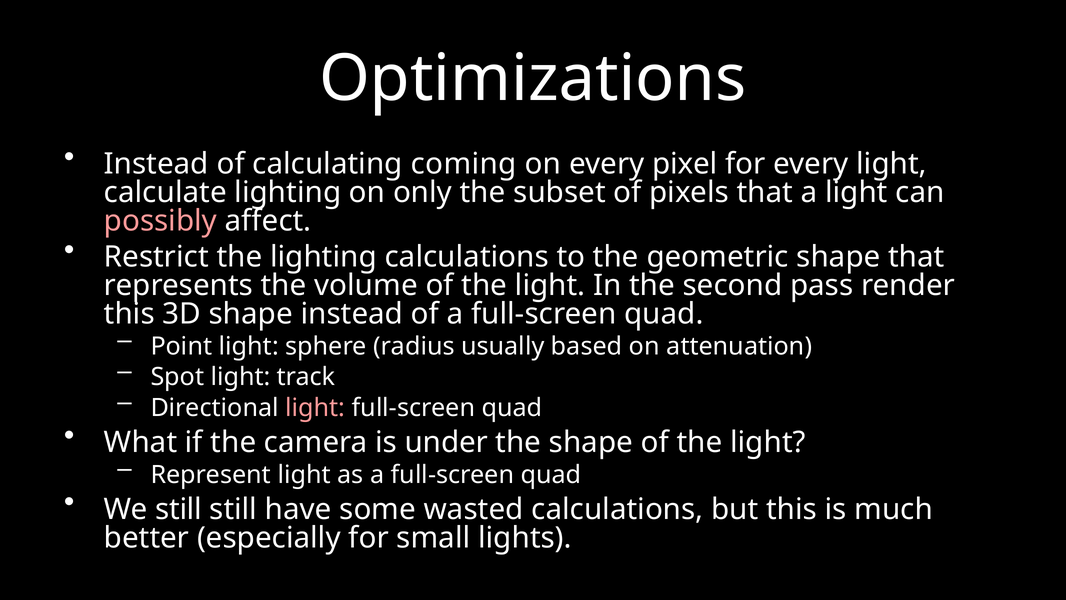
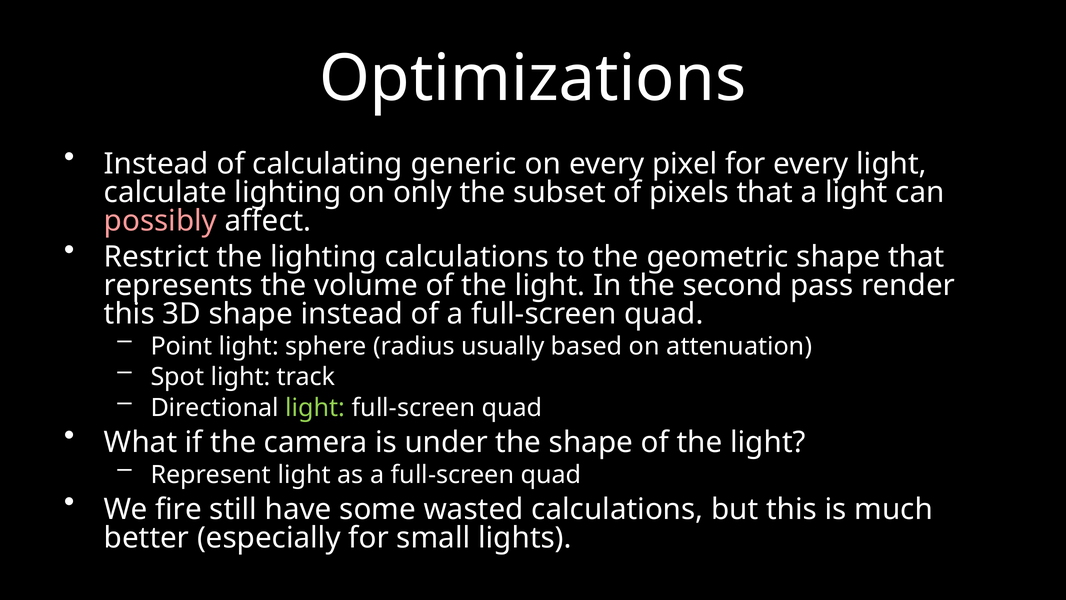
coming: coming -> generic (464, 164)
light colour: pink -> light green (315, 408)
We still: still -> fire (179, 509)
